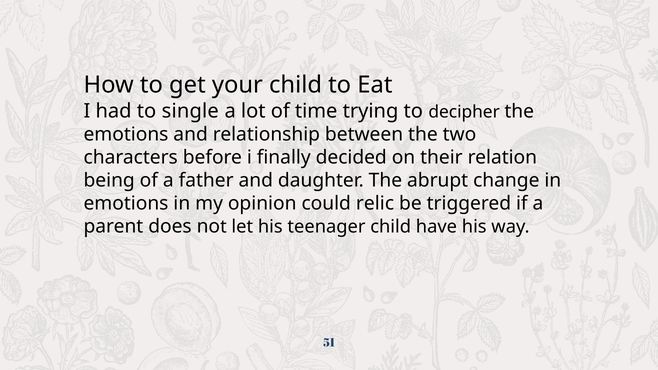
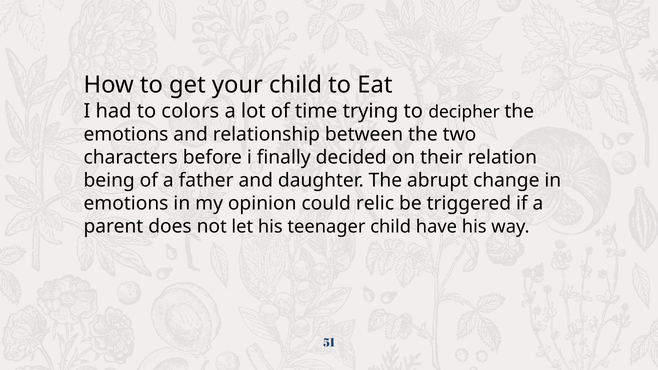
single: single -> colors (190, 111)
